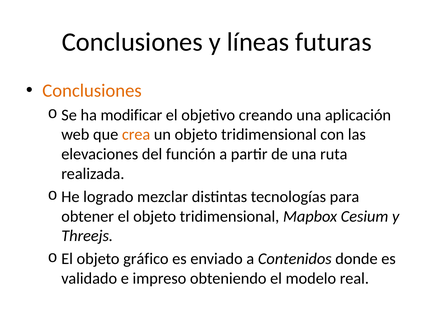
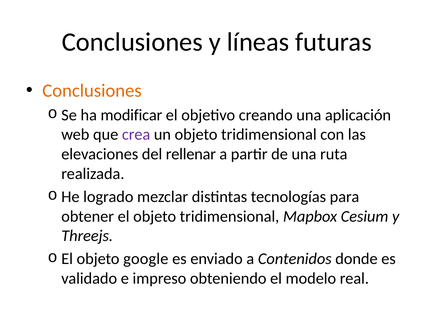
crea colour: orange -> purple (136, 134)
función: función -> rellenar (191, 154)
gráfico: gráfico -> google (146, 258)
